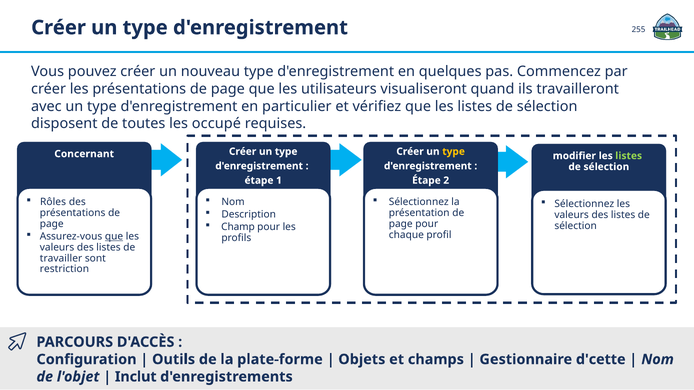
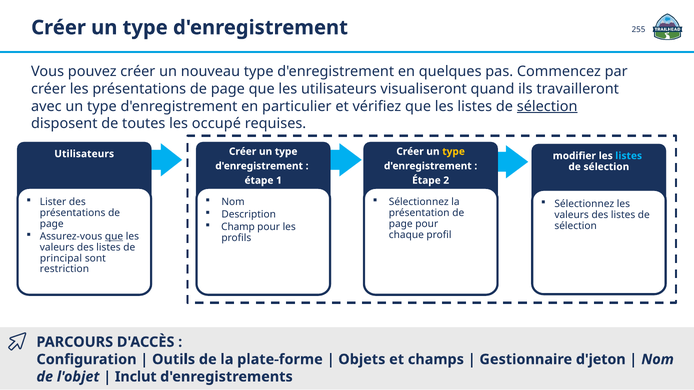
sélection underline: none -> present (547, 106)
Concernant: Concernant -> Utilisateurs (84, 154)
listes colour: light green -> light blue (629, 156)
Rôles: Rôles -> Lister (53, 202)
travailler: travailler -> principal (61, 258)
d'cette: d'cette -> d'jeton (601, 360)
